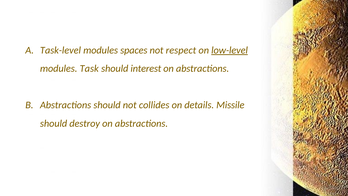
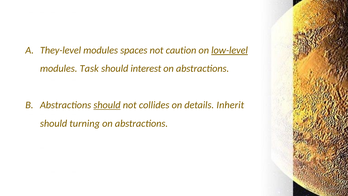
Task-level: Task-level -> They-level (61, 50)
respect: respect -> caution (181, 50)
should underline: none -> present (107, 105)
Missile: Missile -> Inherit (230, 105)
destroy: destroy -> turning (85, 123)
